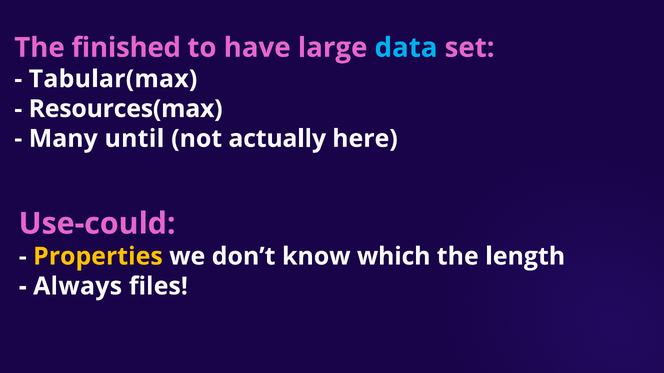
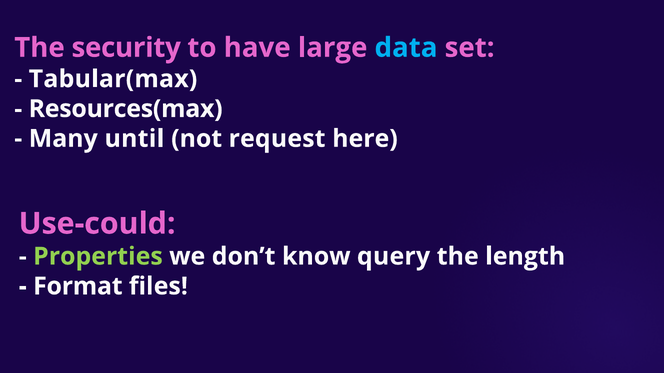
finished: finished -> security (126, 48)
actually: actually -> request (277, 139)
Properties colour: yellow -> light green (98, 257)
which: which -> query (394, 257)
Always: Always -> Format (78, 287)
